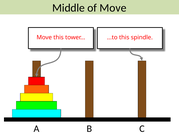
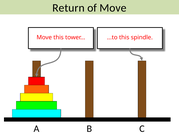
Middle: Middle -> Return (68, 8)
